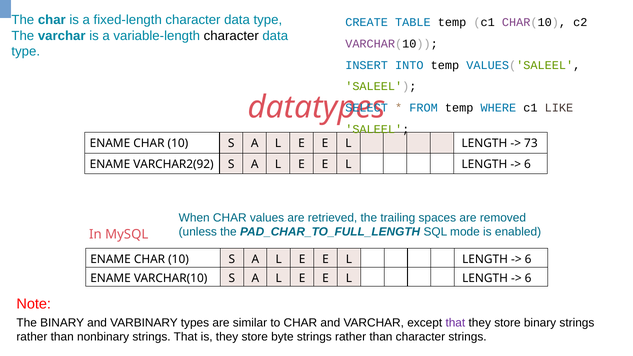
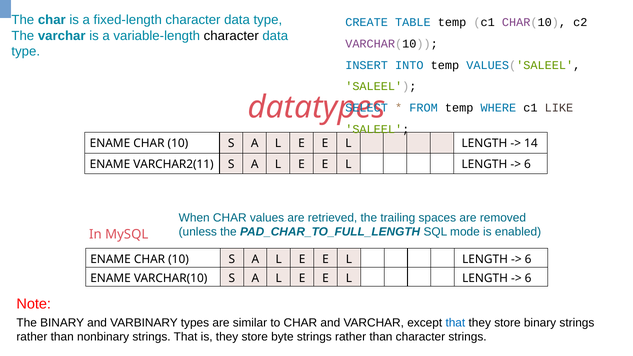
73: 73 -> 14 (531, 143)
VARCHAR2(92: VARCHAR2(92 -> VARCHAR2(11 (173, 164)
that colour: purple -> blue (455, 323)
